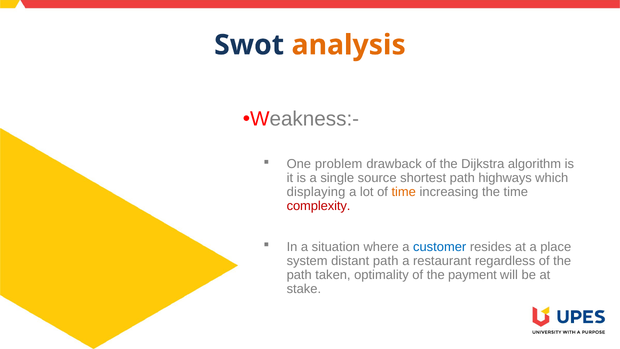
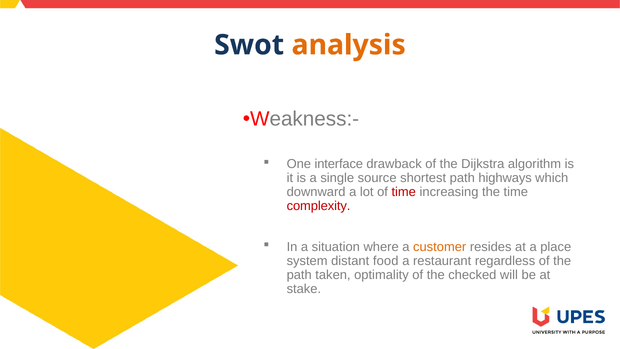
problem: problem -> interface (339, 164)
displaying: displaying -> downward (316, 192)
time colour: orange -> red (404, 192)
customer colour: blue -> orange (440, 247)
distant path: path -> food (386, 261)
payment: payment -> checked (472, 275)
